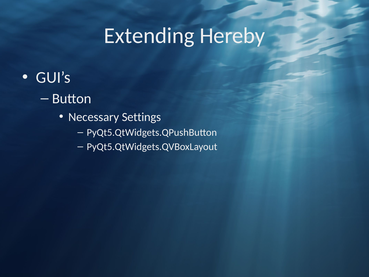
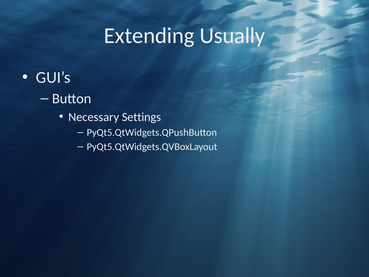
Hereby: Hereby -> Usually (232, 36)
